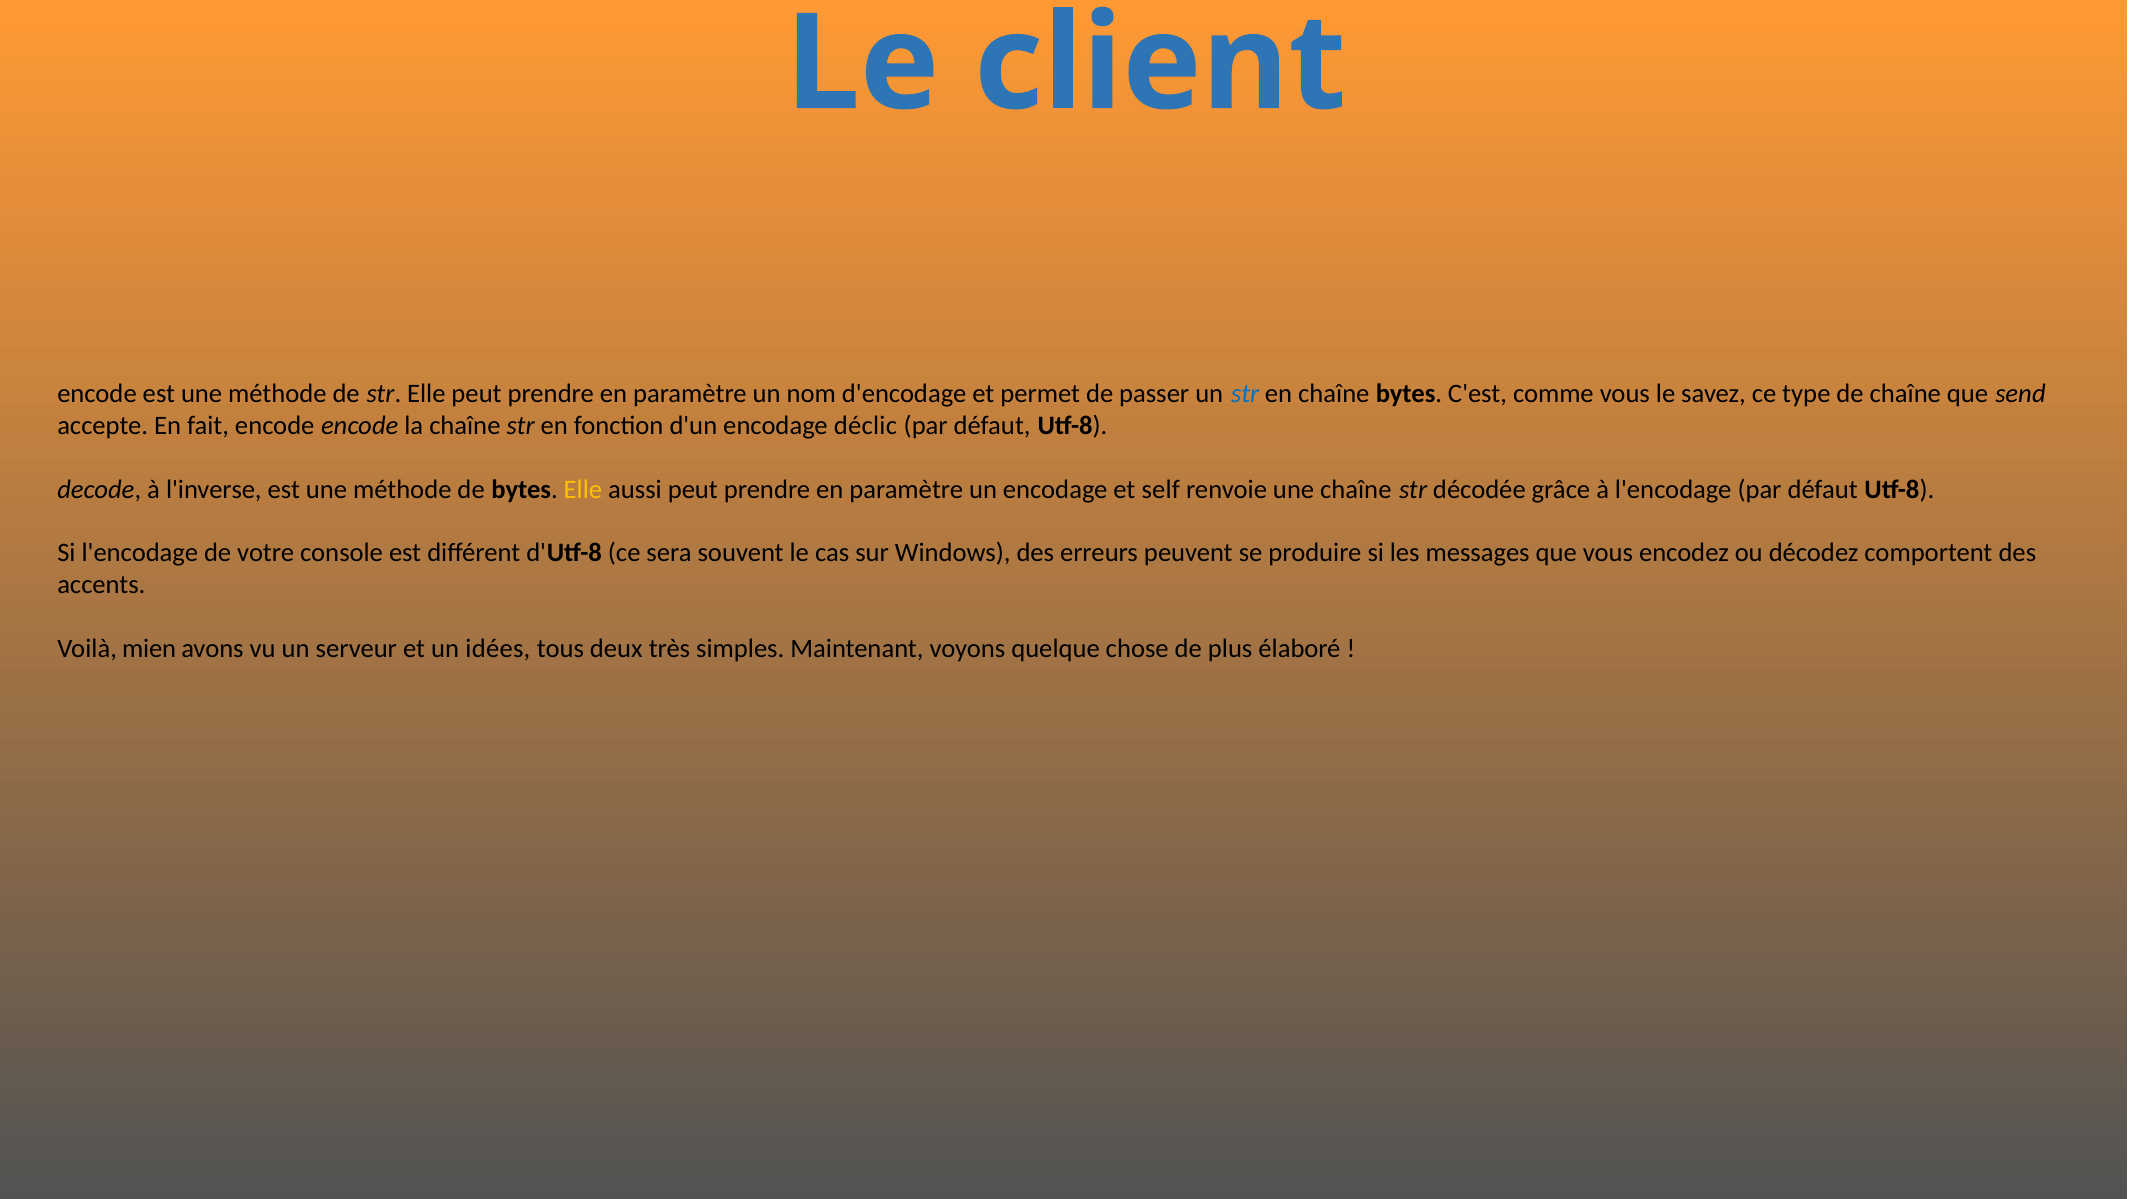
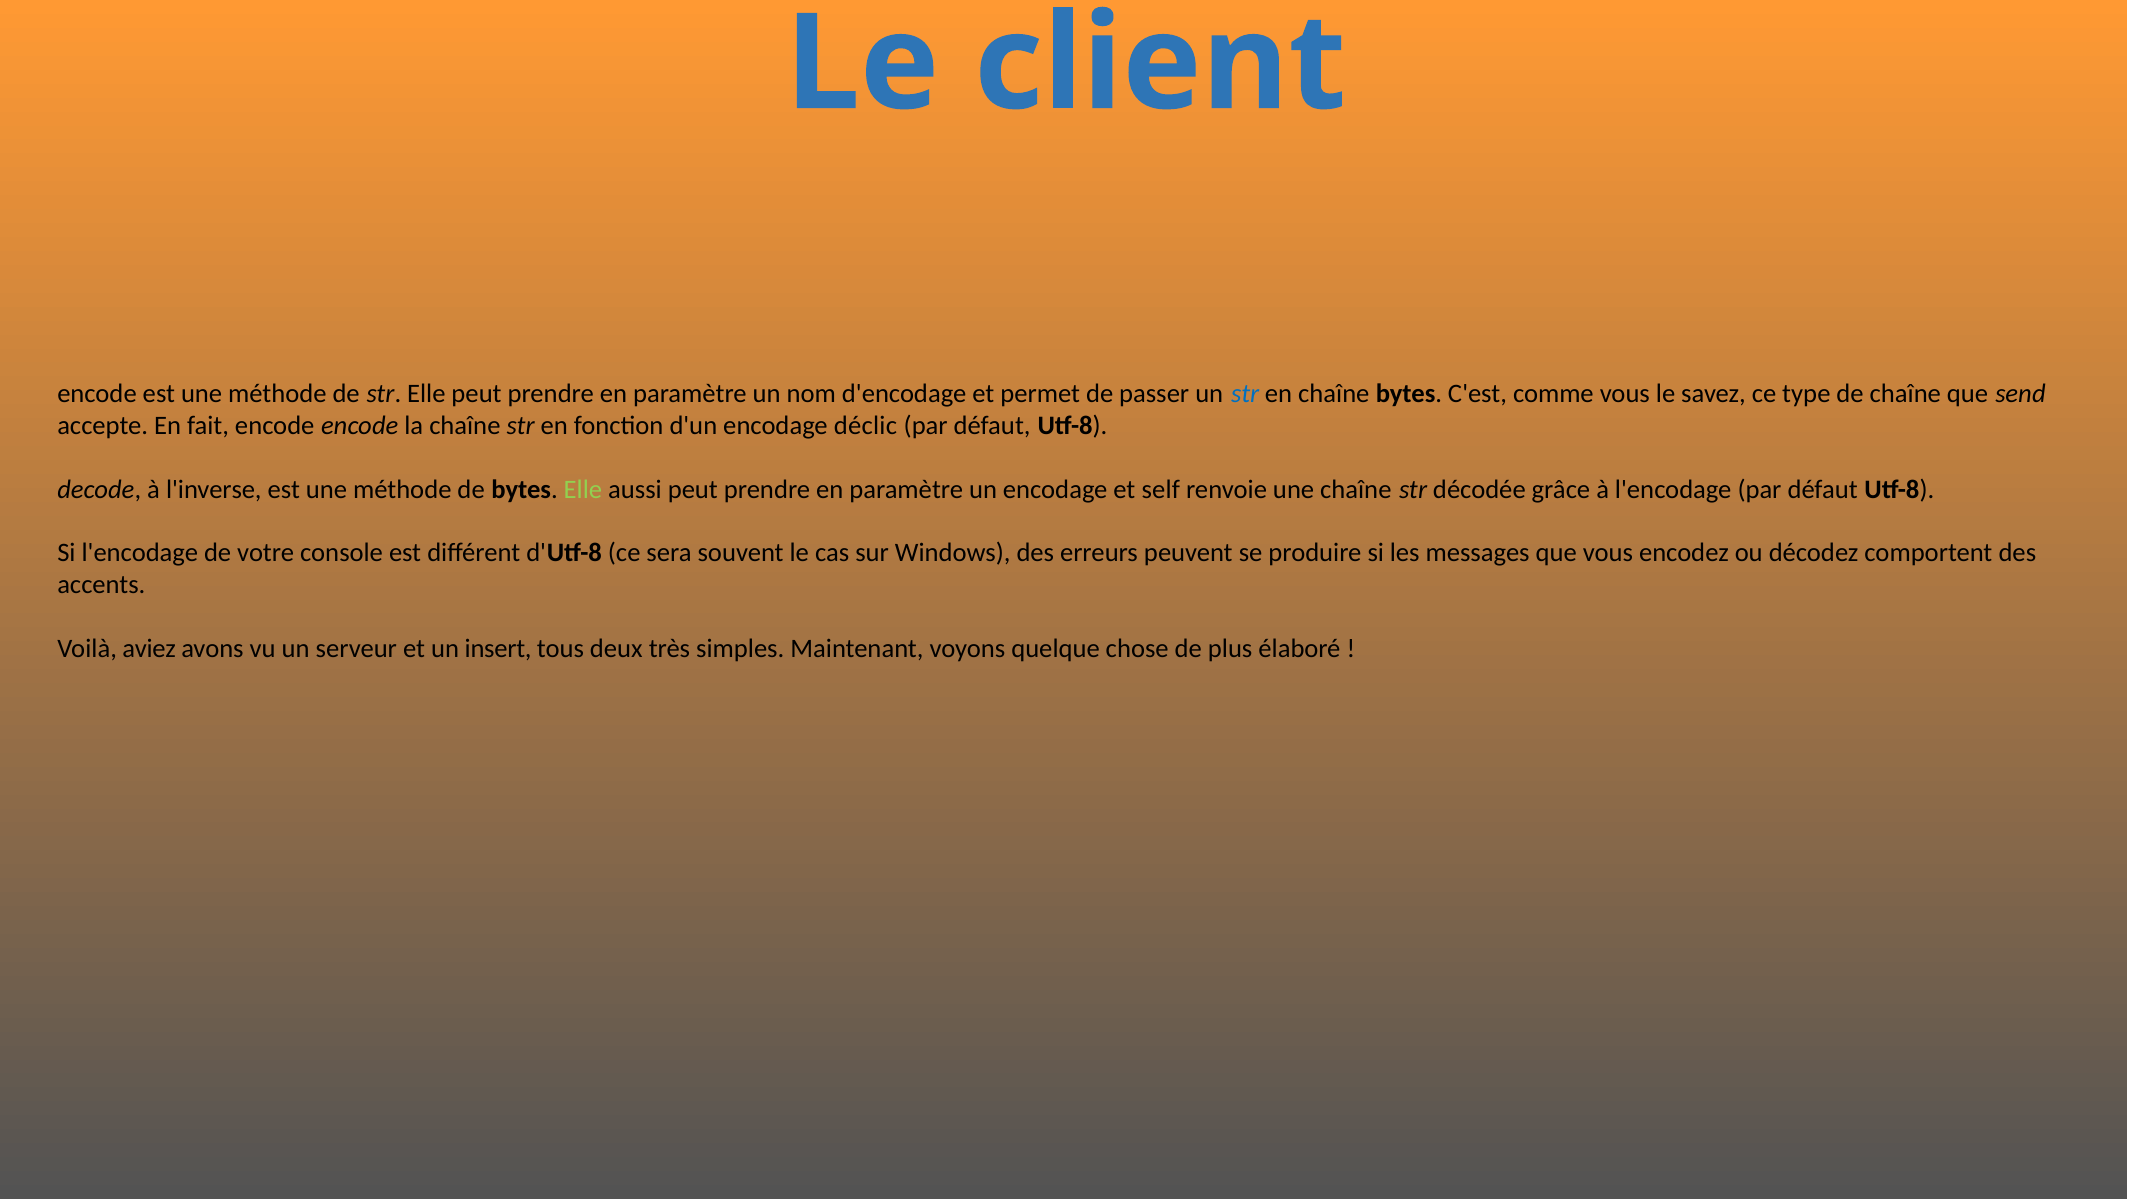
Elle colour: yellow -> light green (583, 489)
mien: mien -> aviez (149, 649)
idées: idées -> insert (498, 649)
